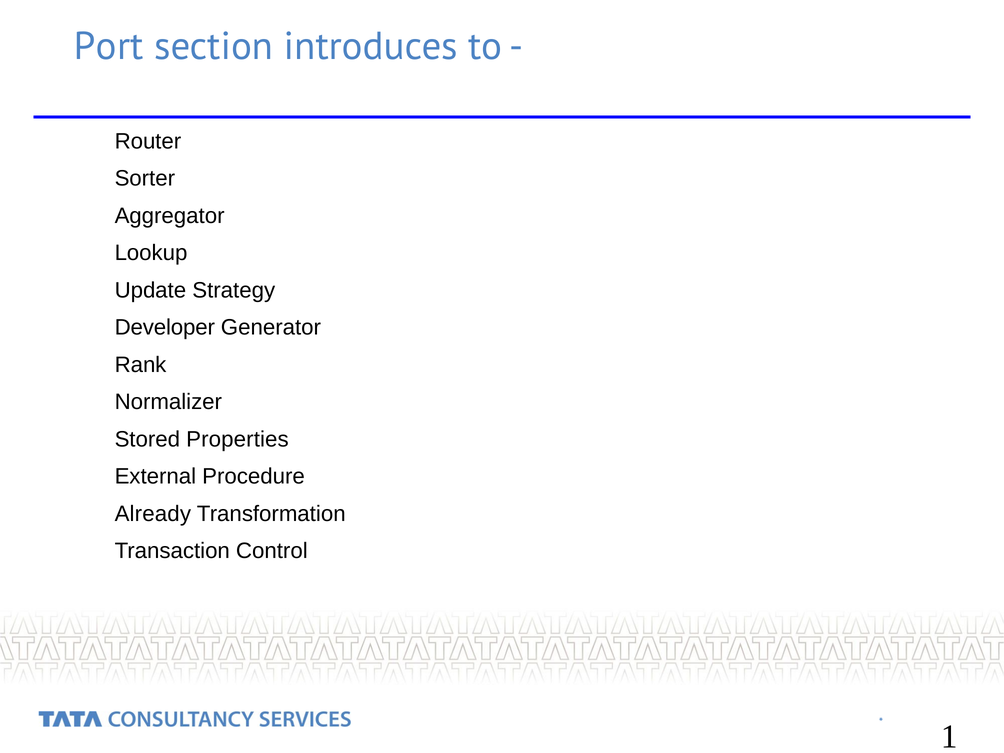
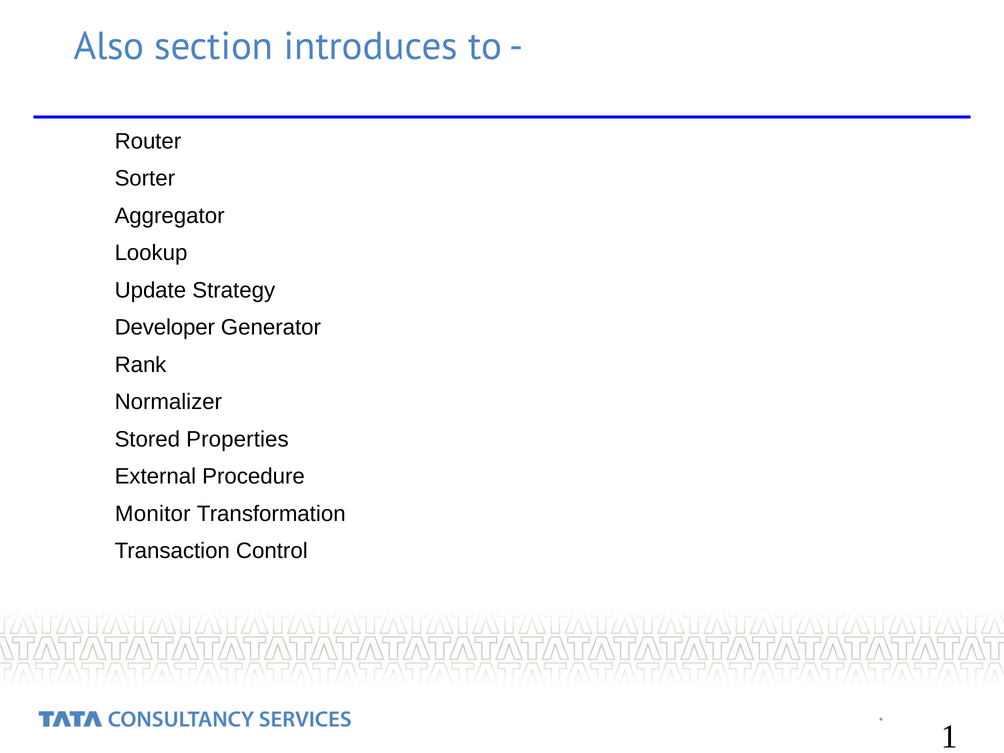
Port: Port -> Also (109, 47)
Already: Already -> Monitor (153, 514)
